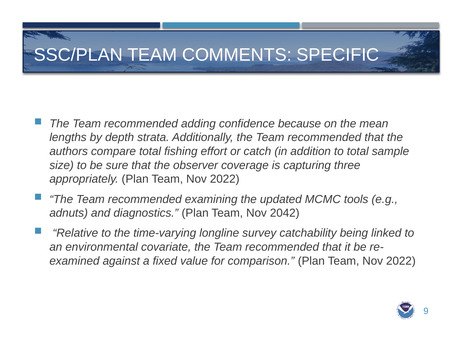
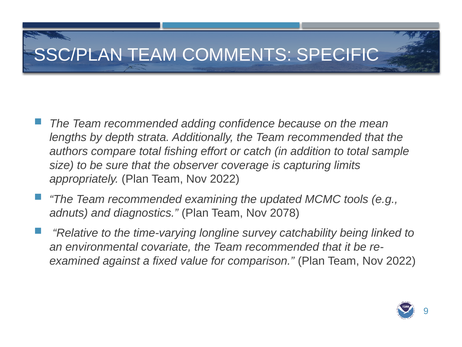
three: three -> limits (347, 165)
2042: 2042 -> 2078 (285, 213)
